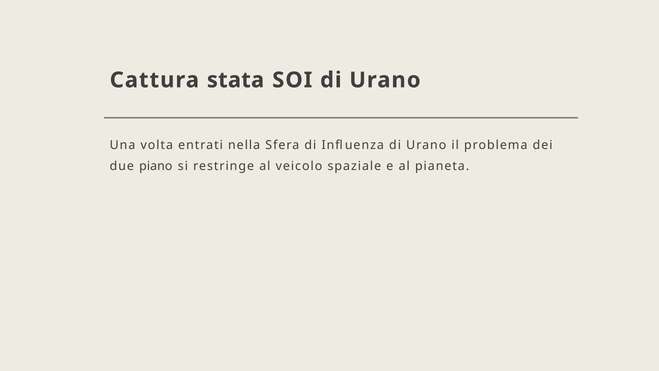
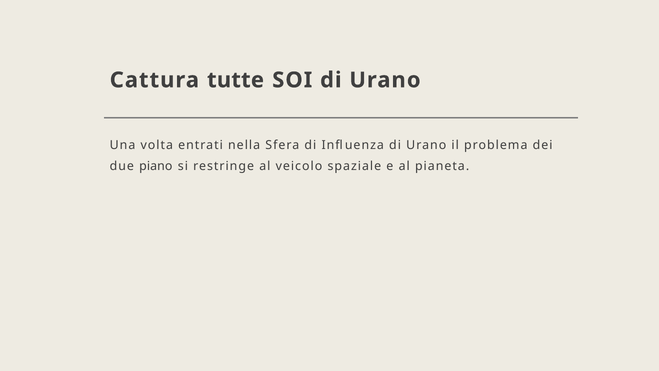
stata: stata -> tutte (236, 80)
